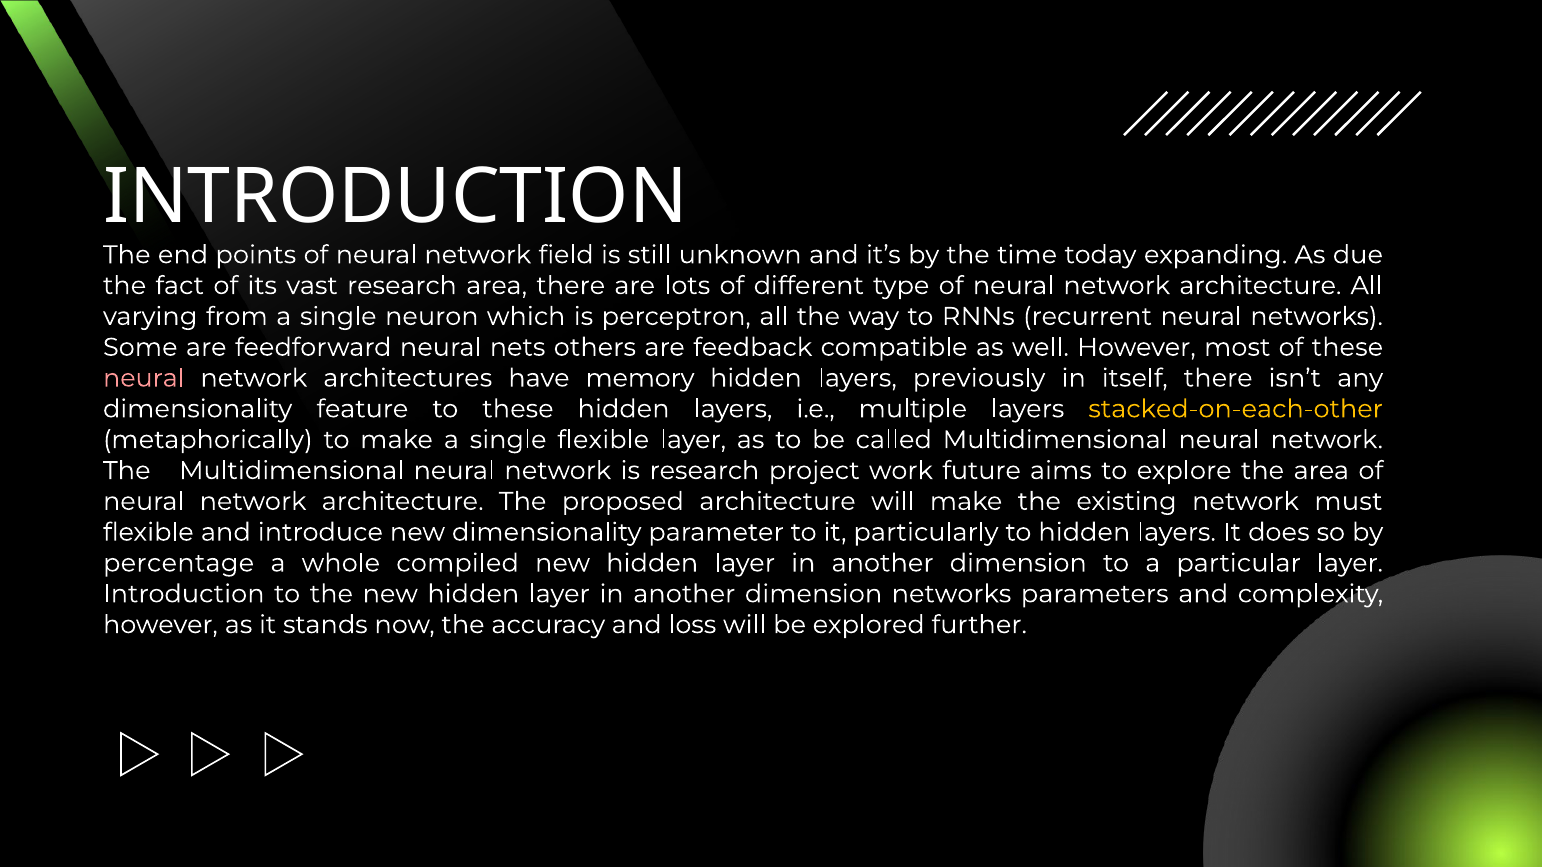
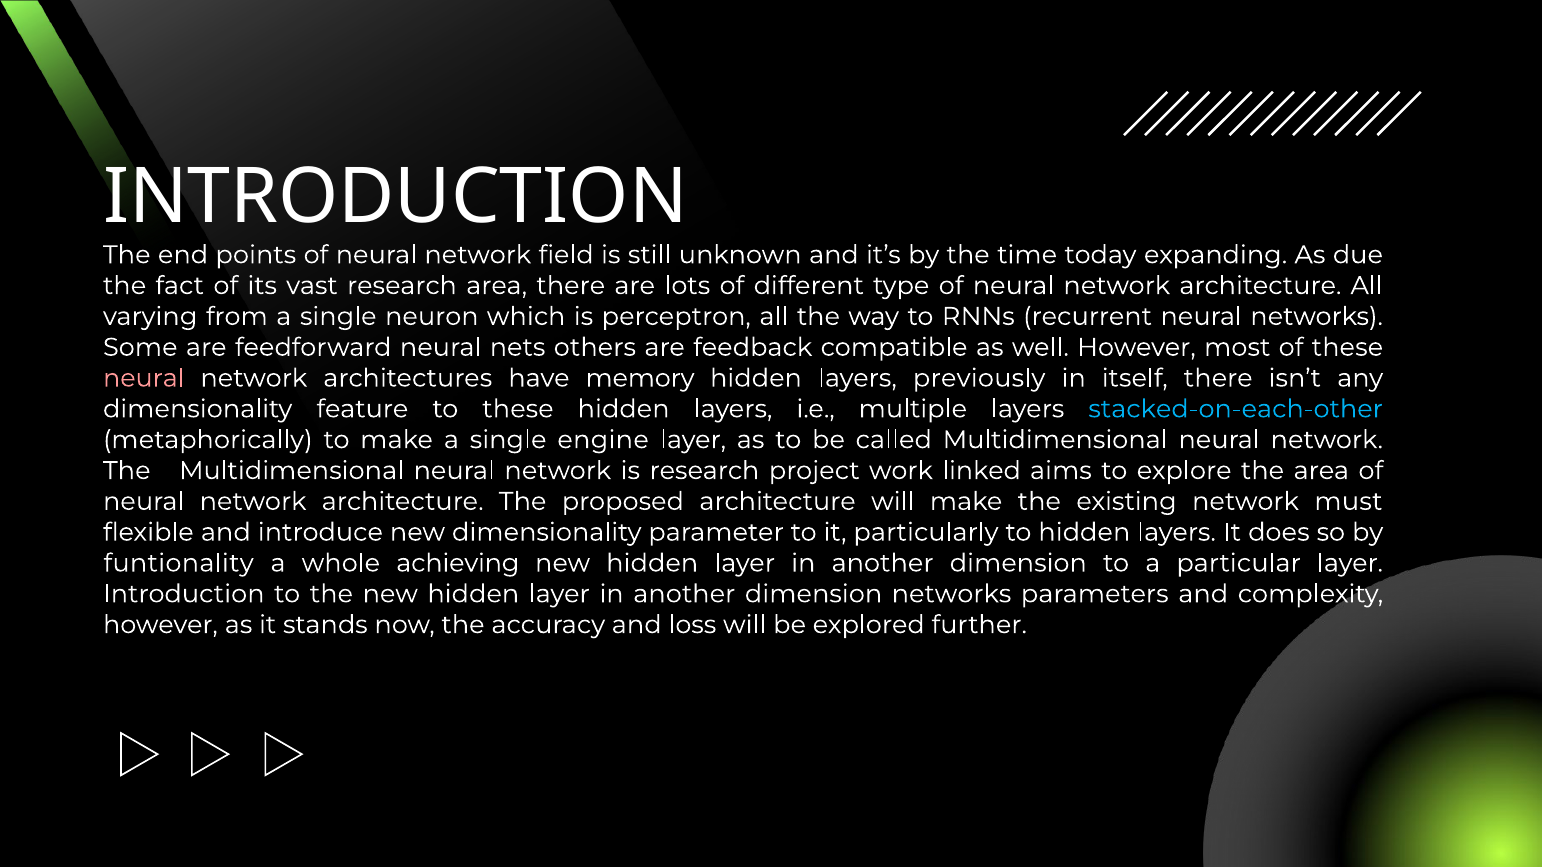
stacked-on-each-other colour: yellow -> light blue (1236, 409)
single flexible: flexible -> engine (603, 440)
future: future -> linked (982, 471)
percentage: percentage -> funtionality (179, 563)
compiled: compiled -> achieving (458, 563)
